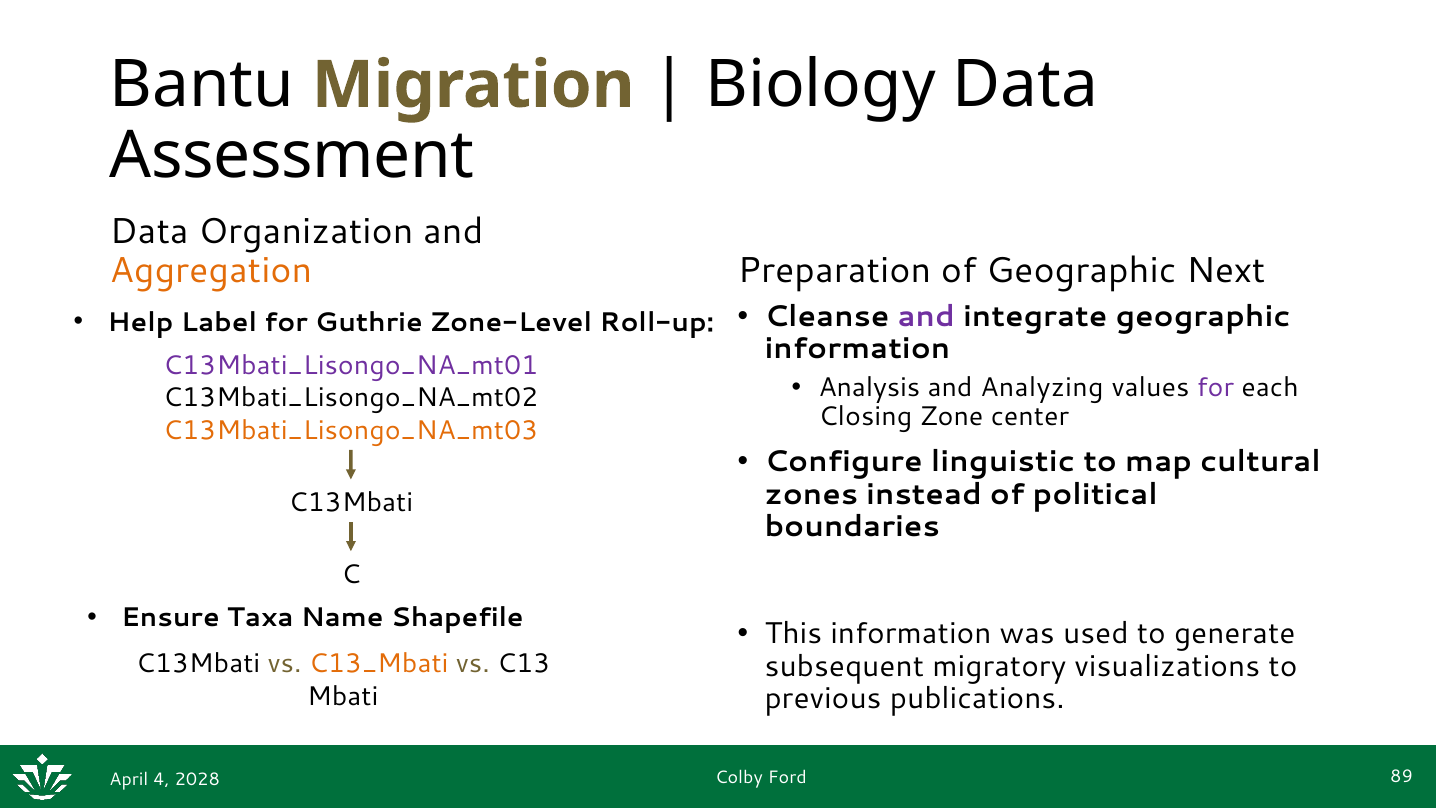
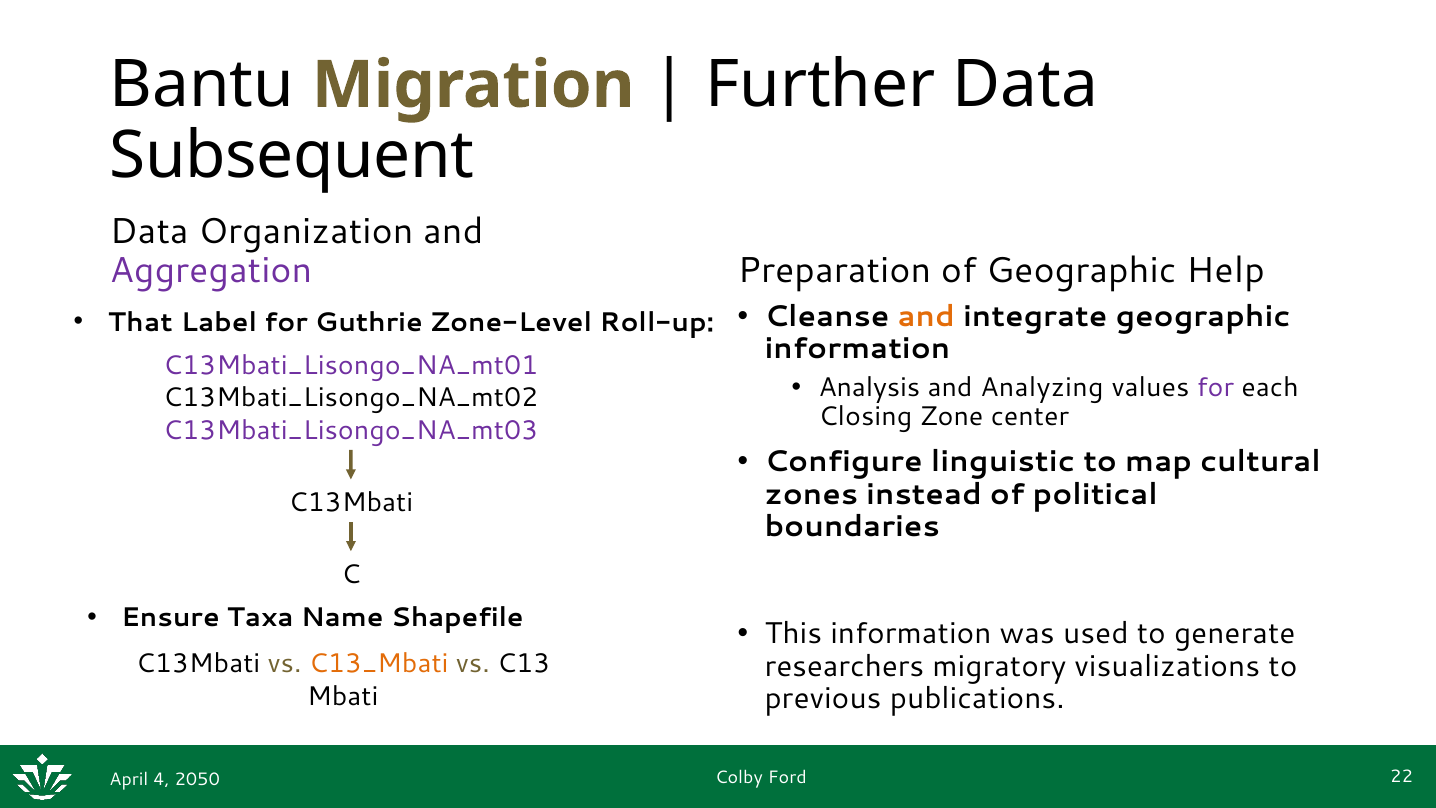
Biology: Biology -> Further (821, 85)
Assessment: Assessment -> Subsequent (292, 156)
Aggregation colour: orange -> purple (211, 270)
Next: Next -> Help (1225, 270)
and colour: purple -> orange (926, 316)
Help: Help -> That (140, 322)
C13Mbati_Lisongo_NA_mt03 colour: orange -> purple (351, 430)
subsequent: subsequent -> researchers (844, 666)
89: 89 -> 22 (1402, 777)
2028: 2028 -> 2050 (197, 779)
